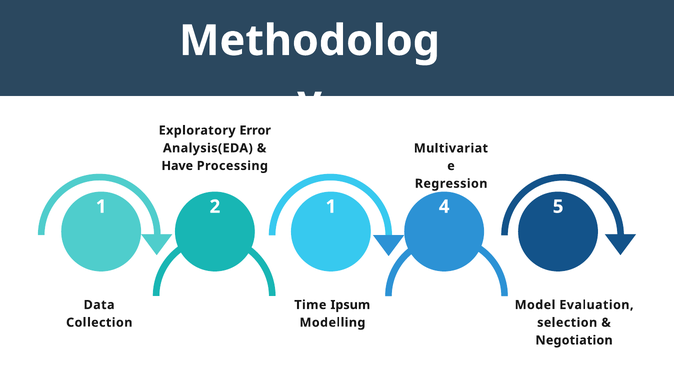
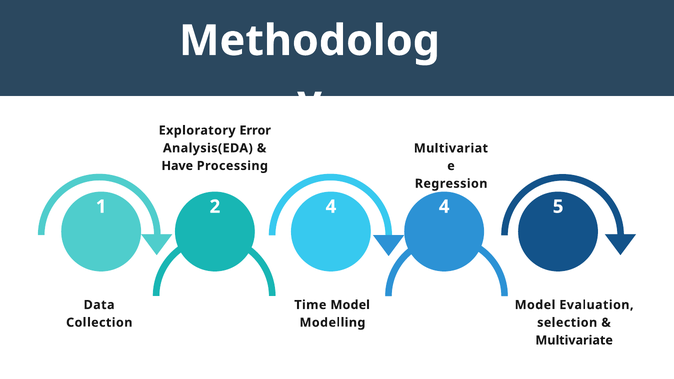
2 1: 1 -> 4 (331, 207)
Time Ipsum: Ipsum -> Model (350, 305)
Negotiation: Negotiation -> Multivariate (574, 340)
